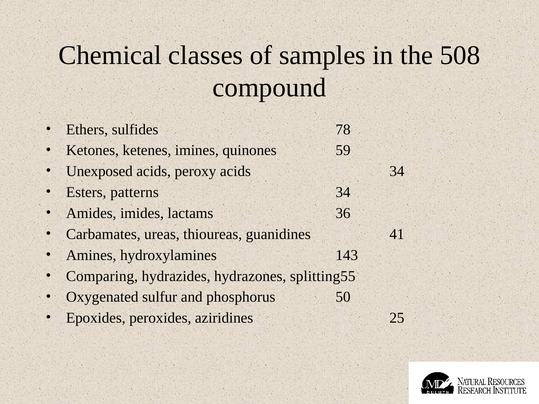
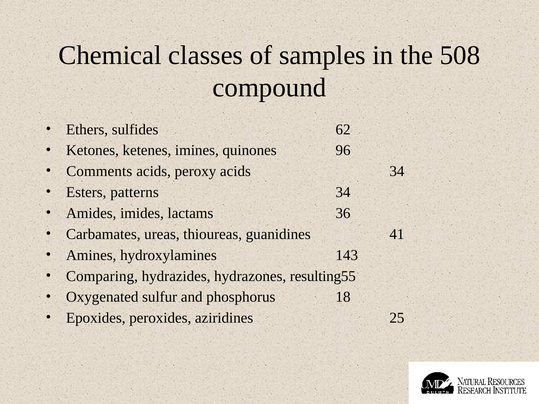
78: 78 -> 62 (343, 130)
59: 59 -> 96 (343, 150)
Unexposed: Unexposed -> Comments (99, 171)
splitting55: splitting55 -> resulting55 (323, 276)
50: 50 -> 18 (343, 297)
